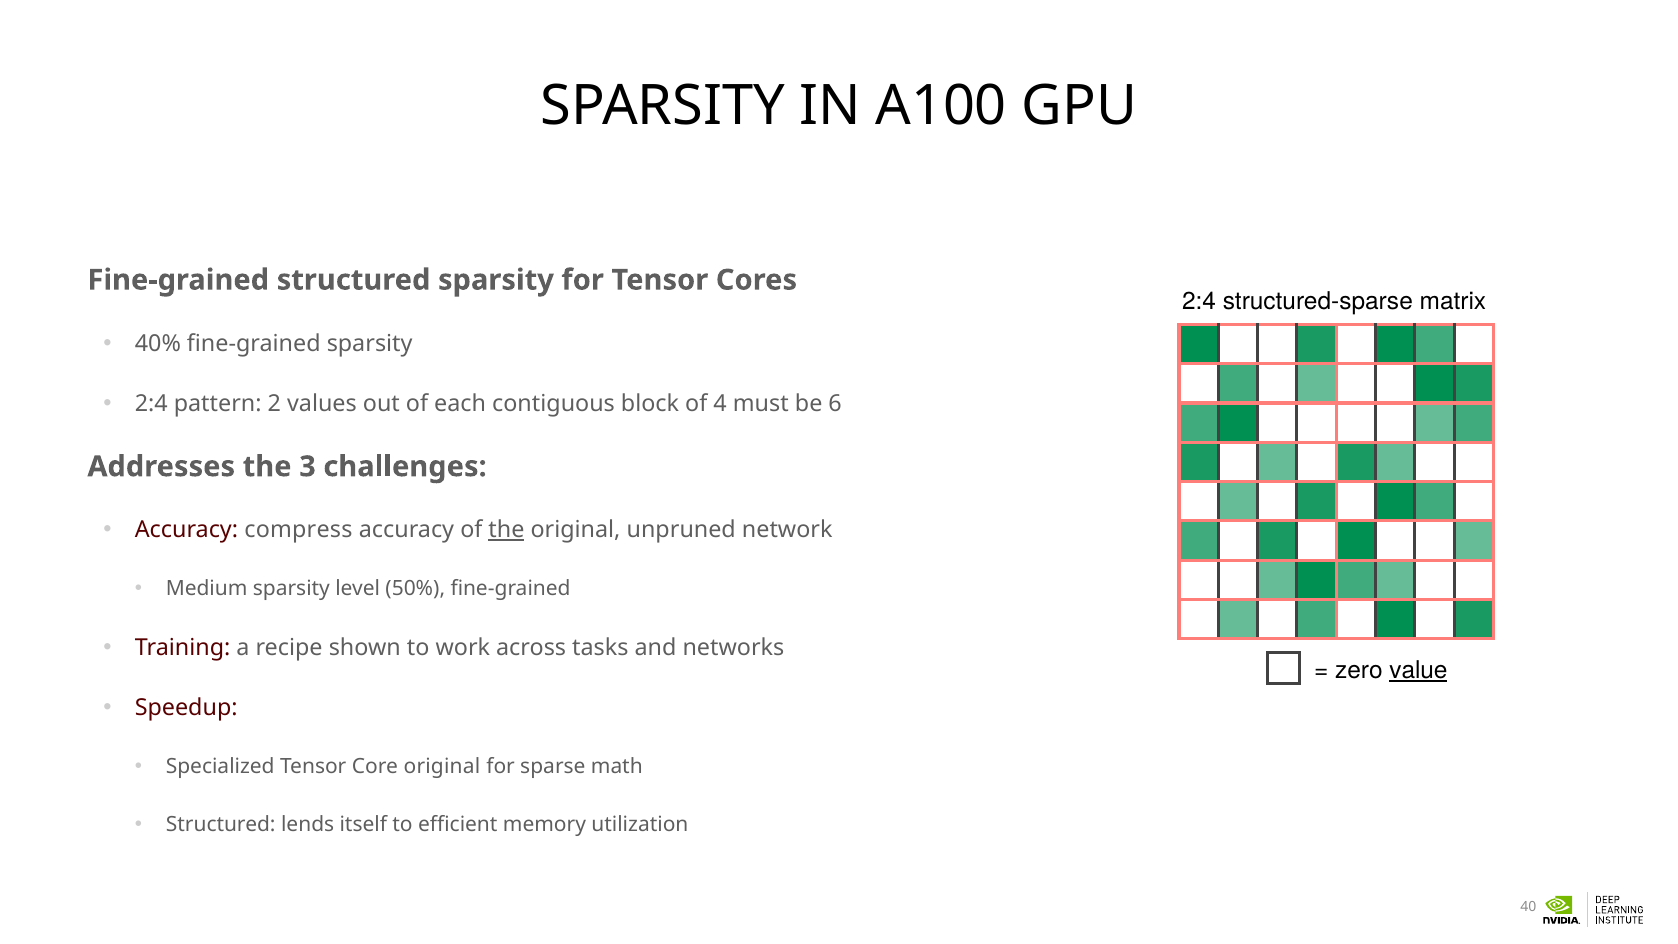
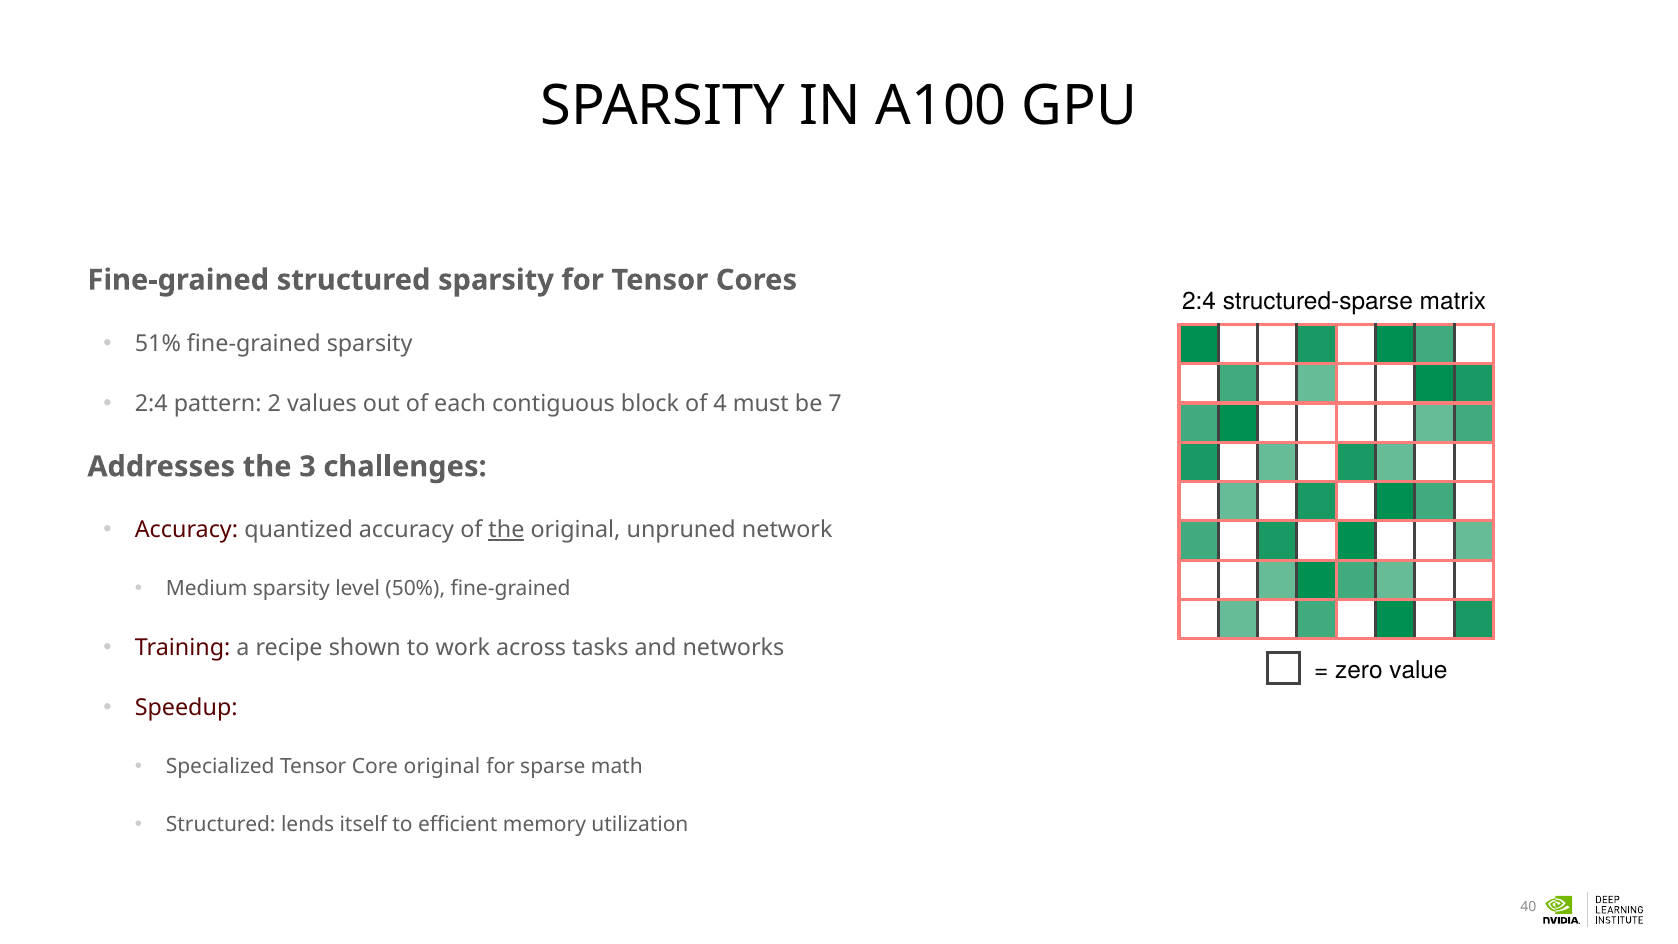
40%: 40% -> 51% (158, 343)
6: 6 -> 7 (835, 403)
compress: compress -> quantized (299, 530)
value underline: present -> none (1418, 670)
